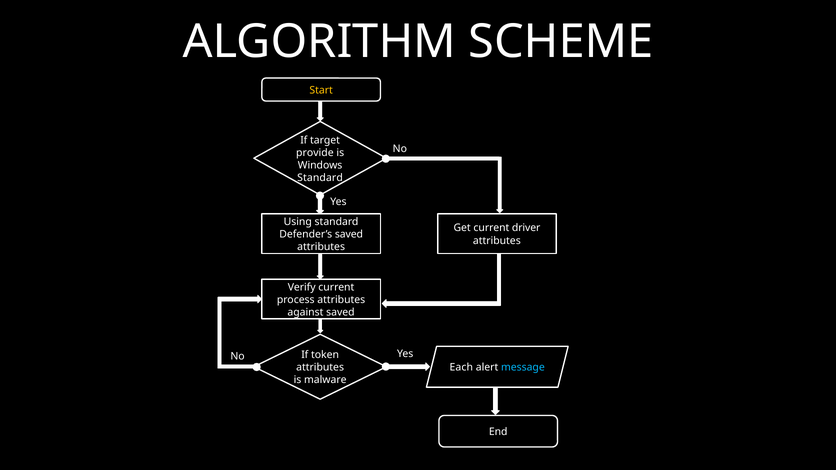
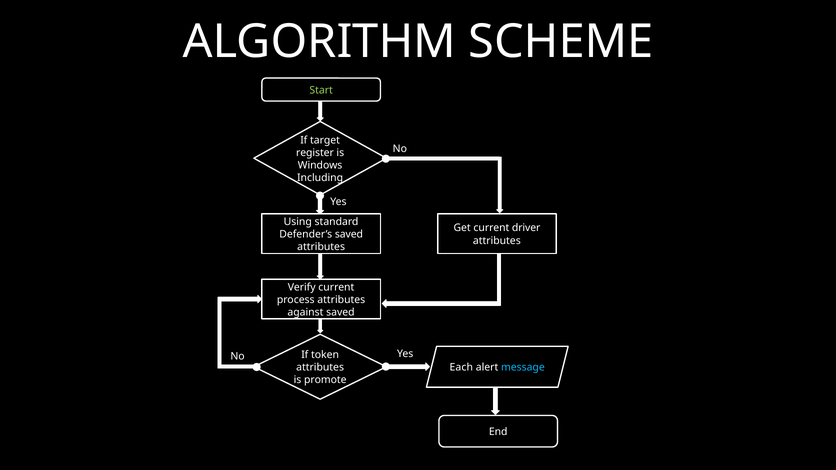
Start colour: yellow -> light green (321, 90)
provide: provide -> register (315, 153)
Standard: Standard -> Including (320, 178)
malware: malware -> promote (325, 380)
